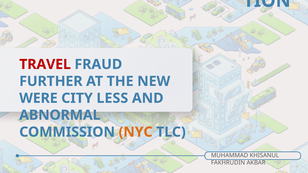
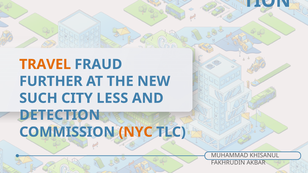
TRAVEL colour: red -> orange (45, 64)
WERE: WERE -> SUCH (38, 98)
ABNORMAL: ABNORMAL -> DETECTION (60, 115)
